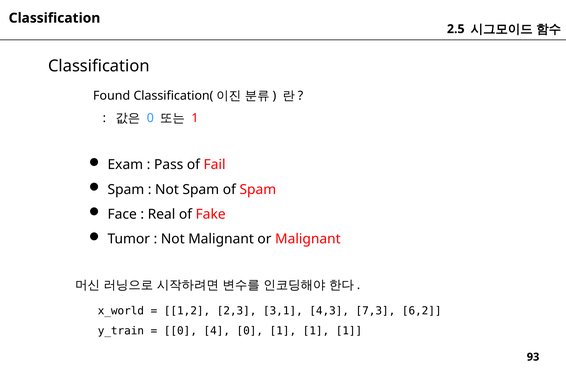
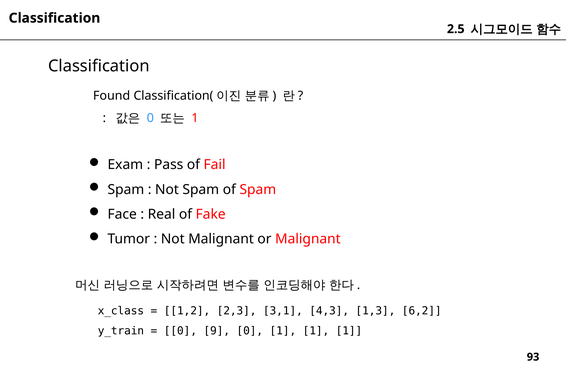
x_world: x_world -> x_class (121, 311)
7,3: 7,3 -> 1,3 (375, 311)
4: 4 -> 9 (217, 331)
